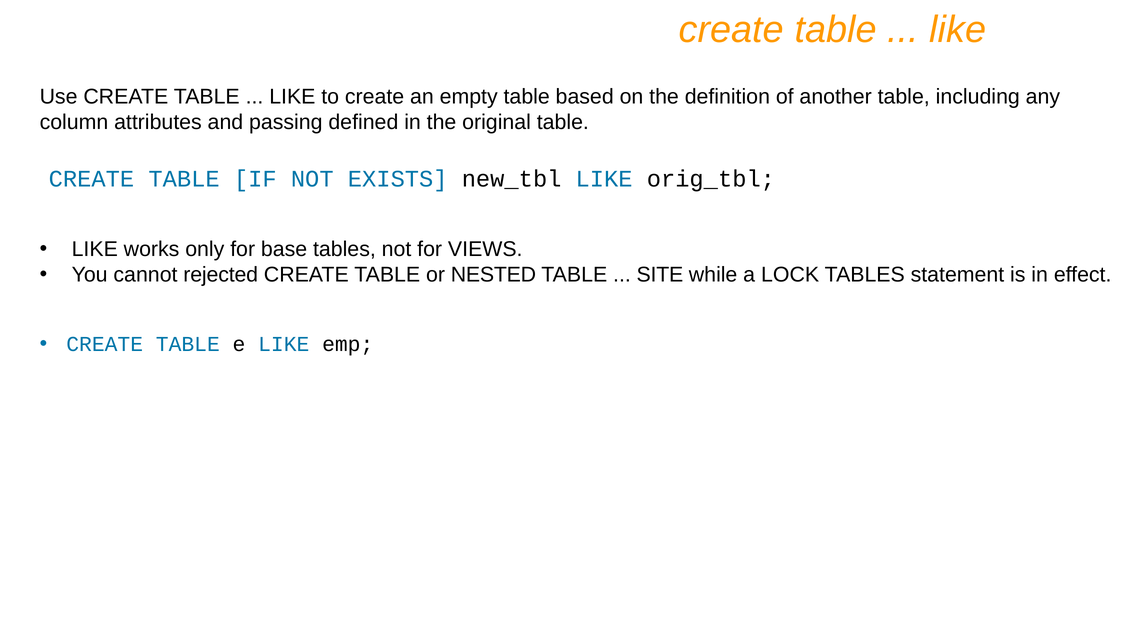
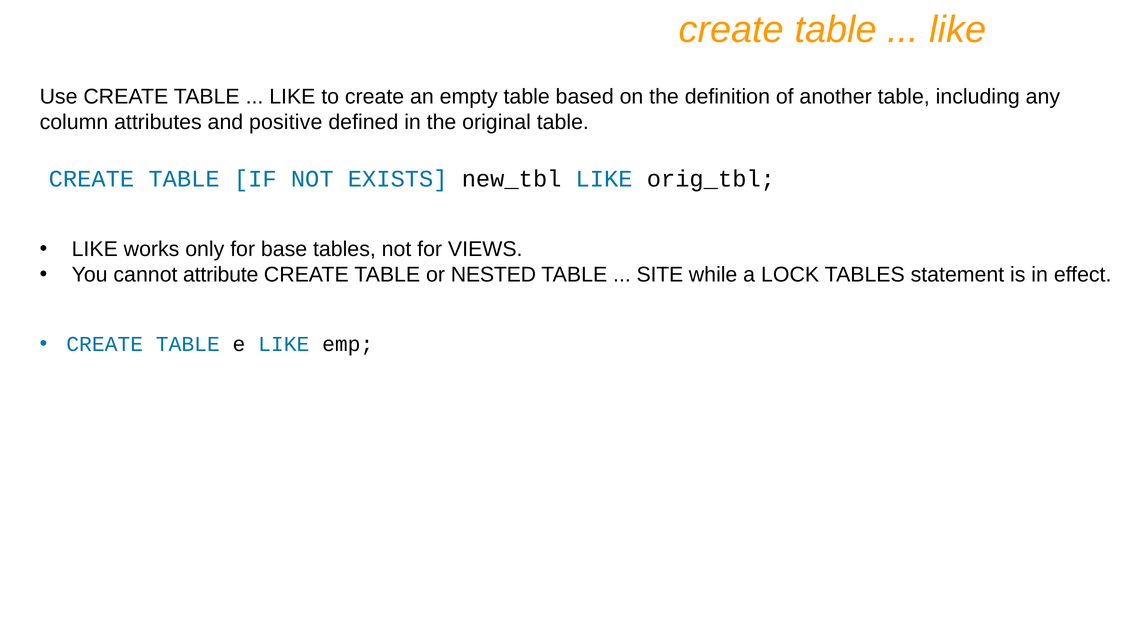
passing: passing -> positive (286, 122)
rejected: rejected -> attribute (221, 275)
